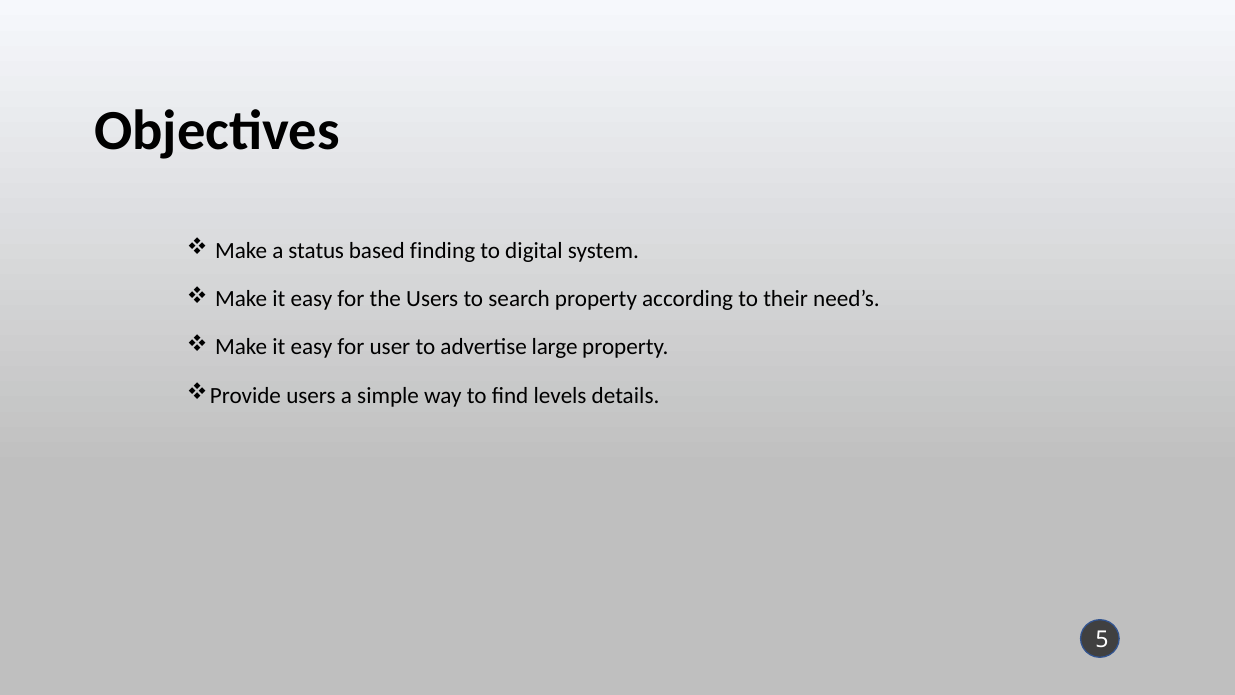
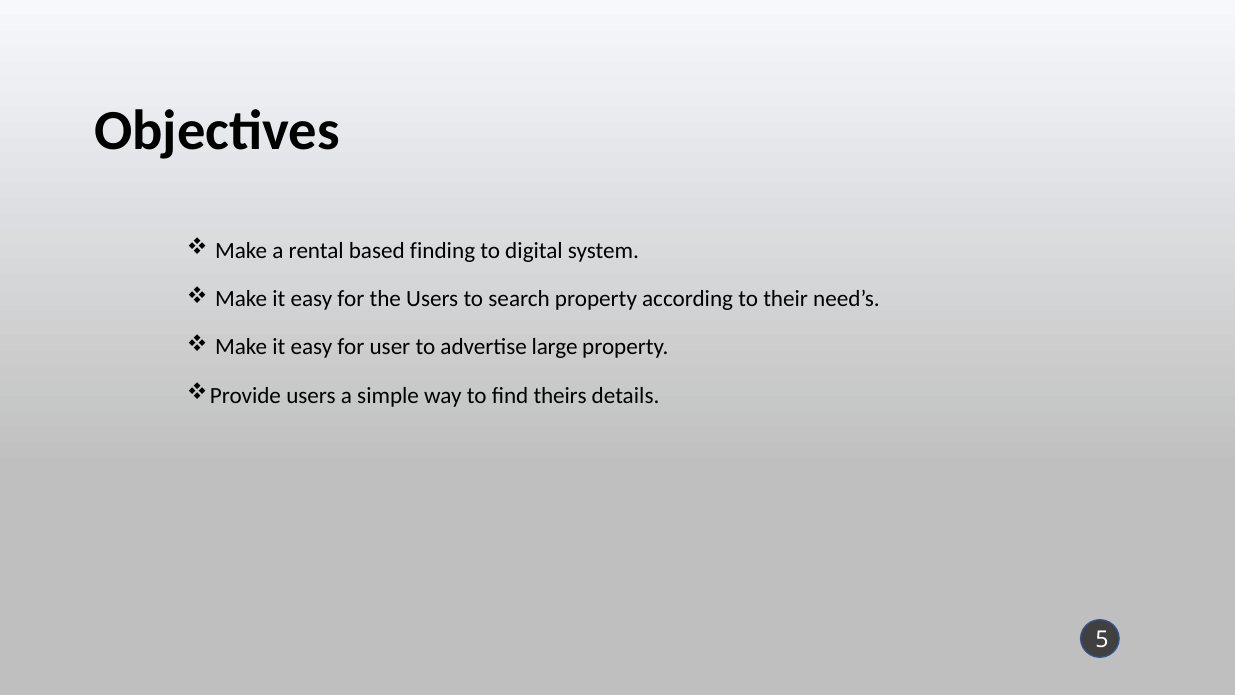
status: status -> rental (316, 251)
levels: levels -> theirs (560, 395)
